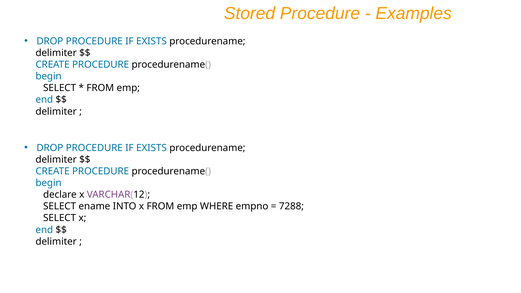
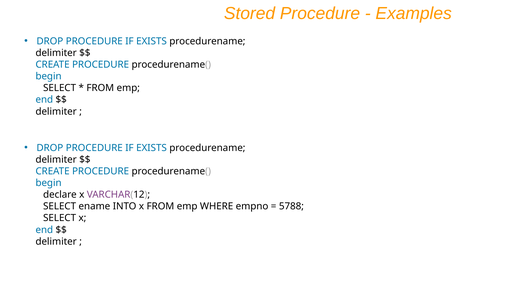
7288: 7288 -> 5788 (291, 206)
